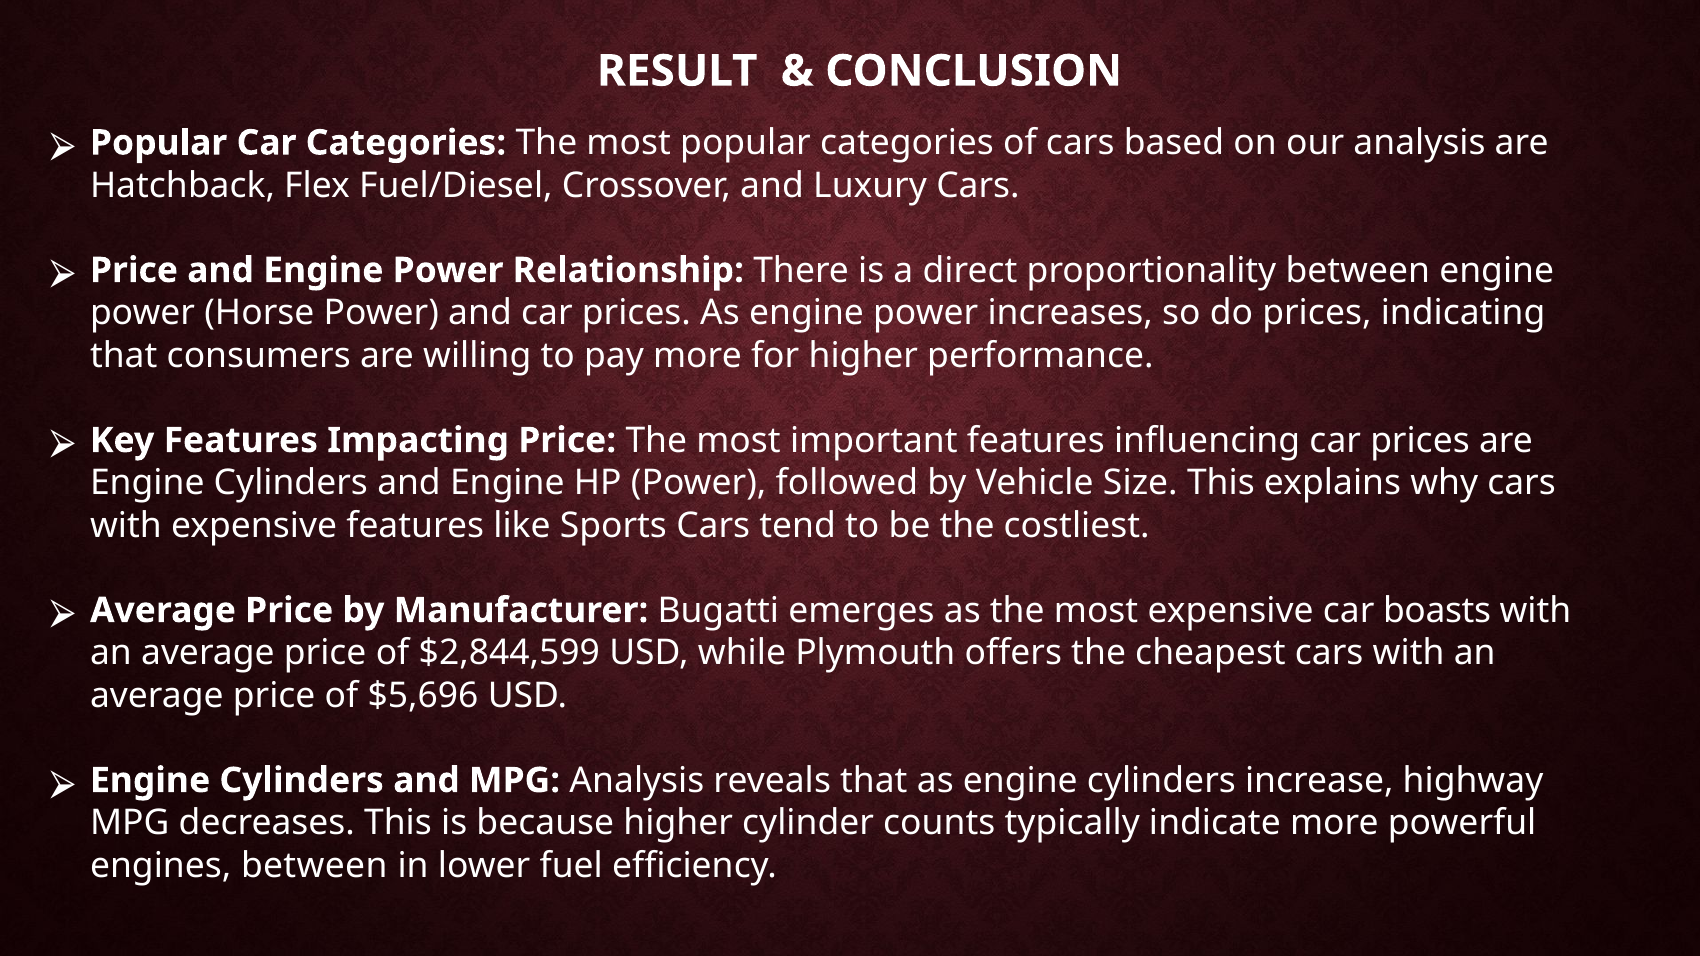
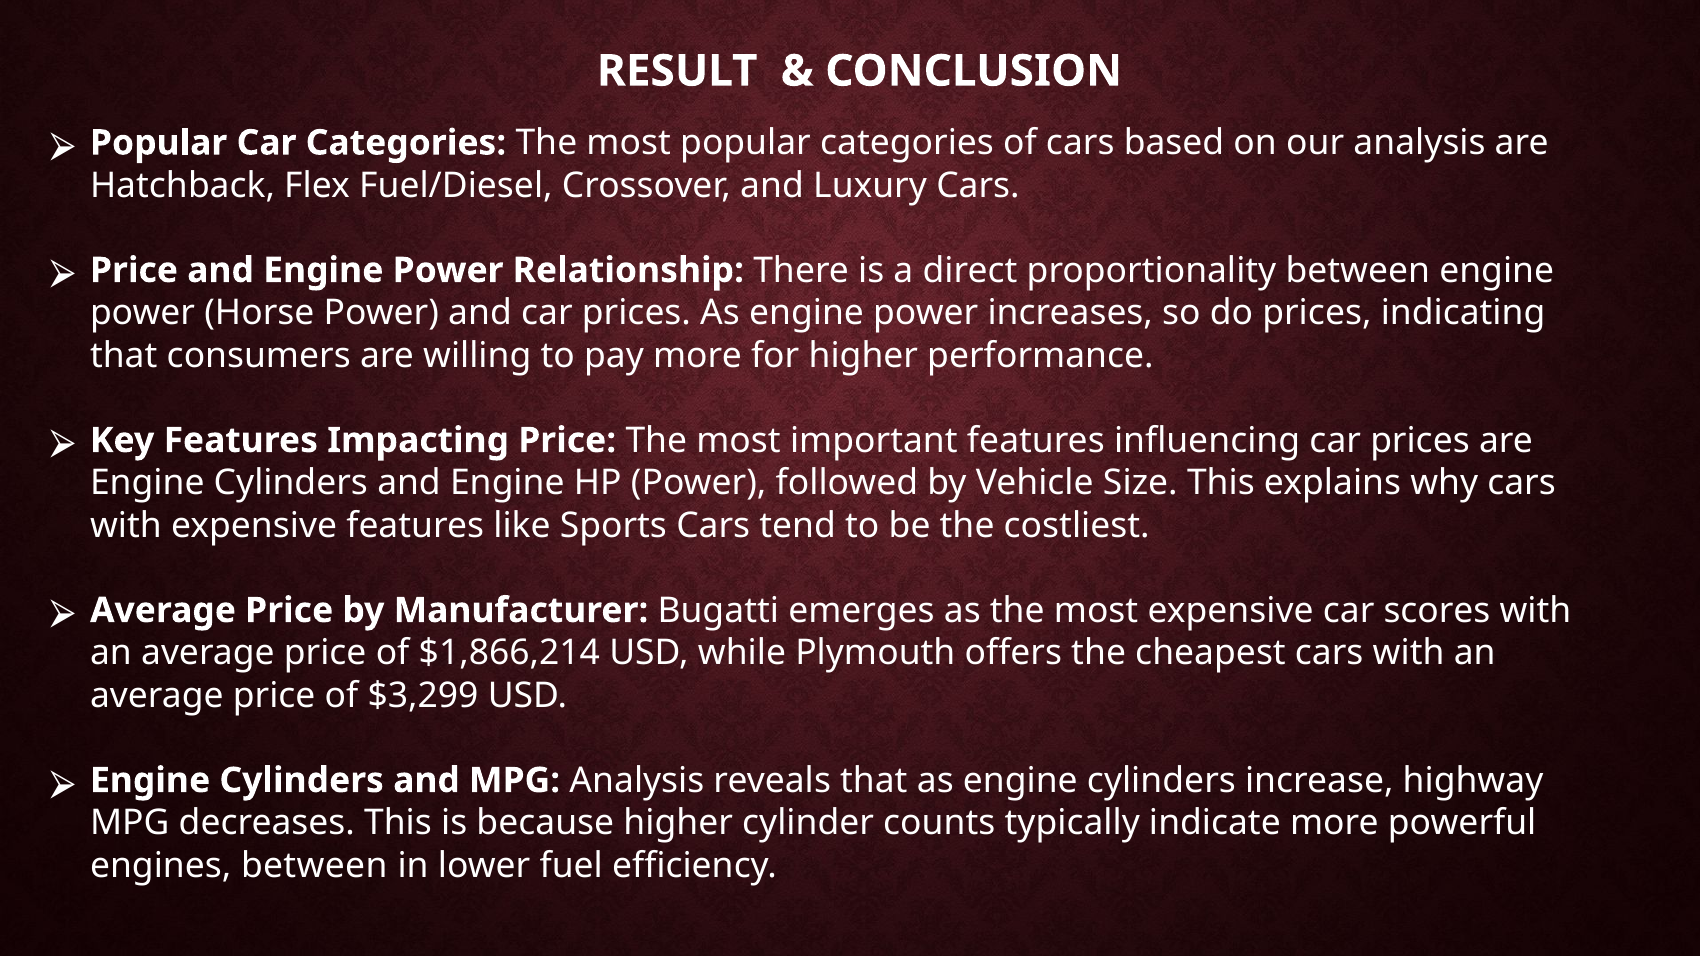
boasts: boasts -> scores (1437, 611)
$2,844,599: $2,844,599 -> $1,866,214 (509, 653)
$5,696: $5,696 -> $3,299 (423, 696)
